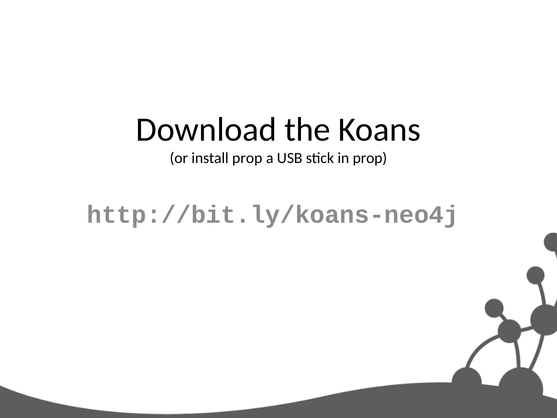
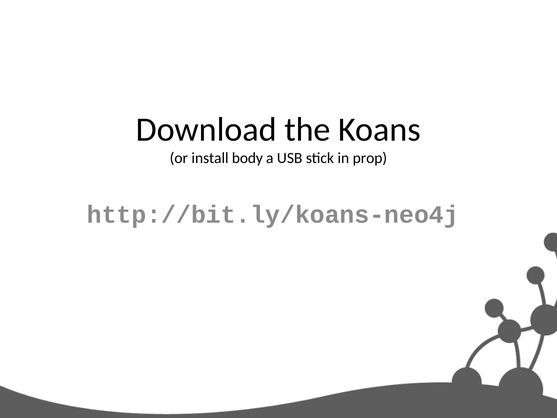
install prop: prop -> body (247, 158)
